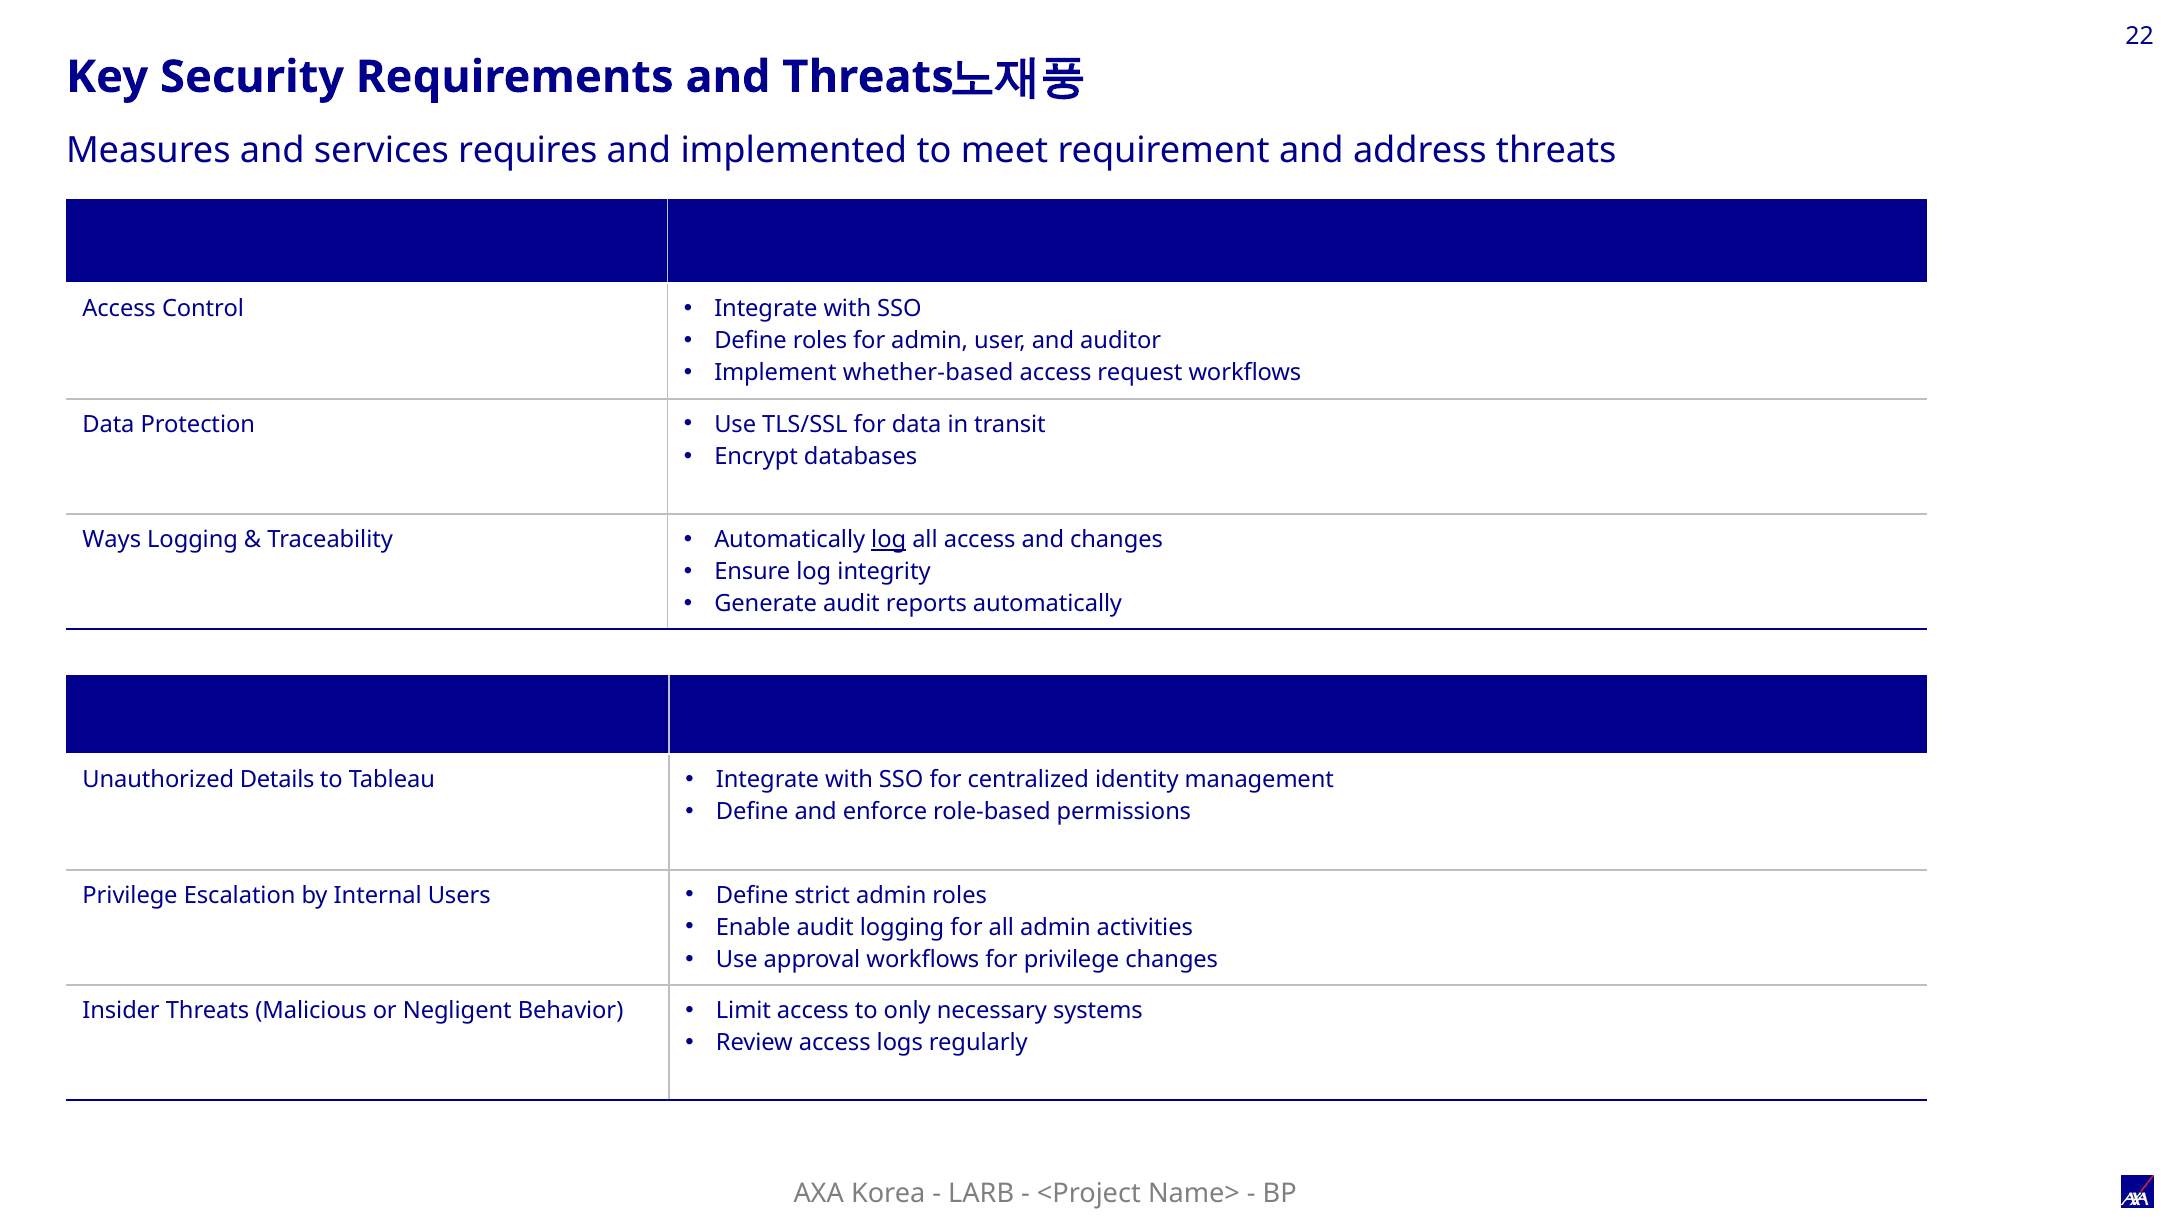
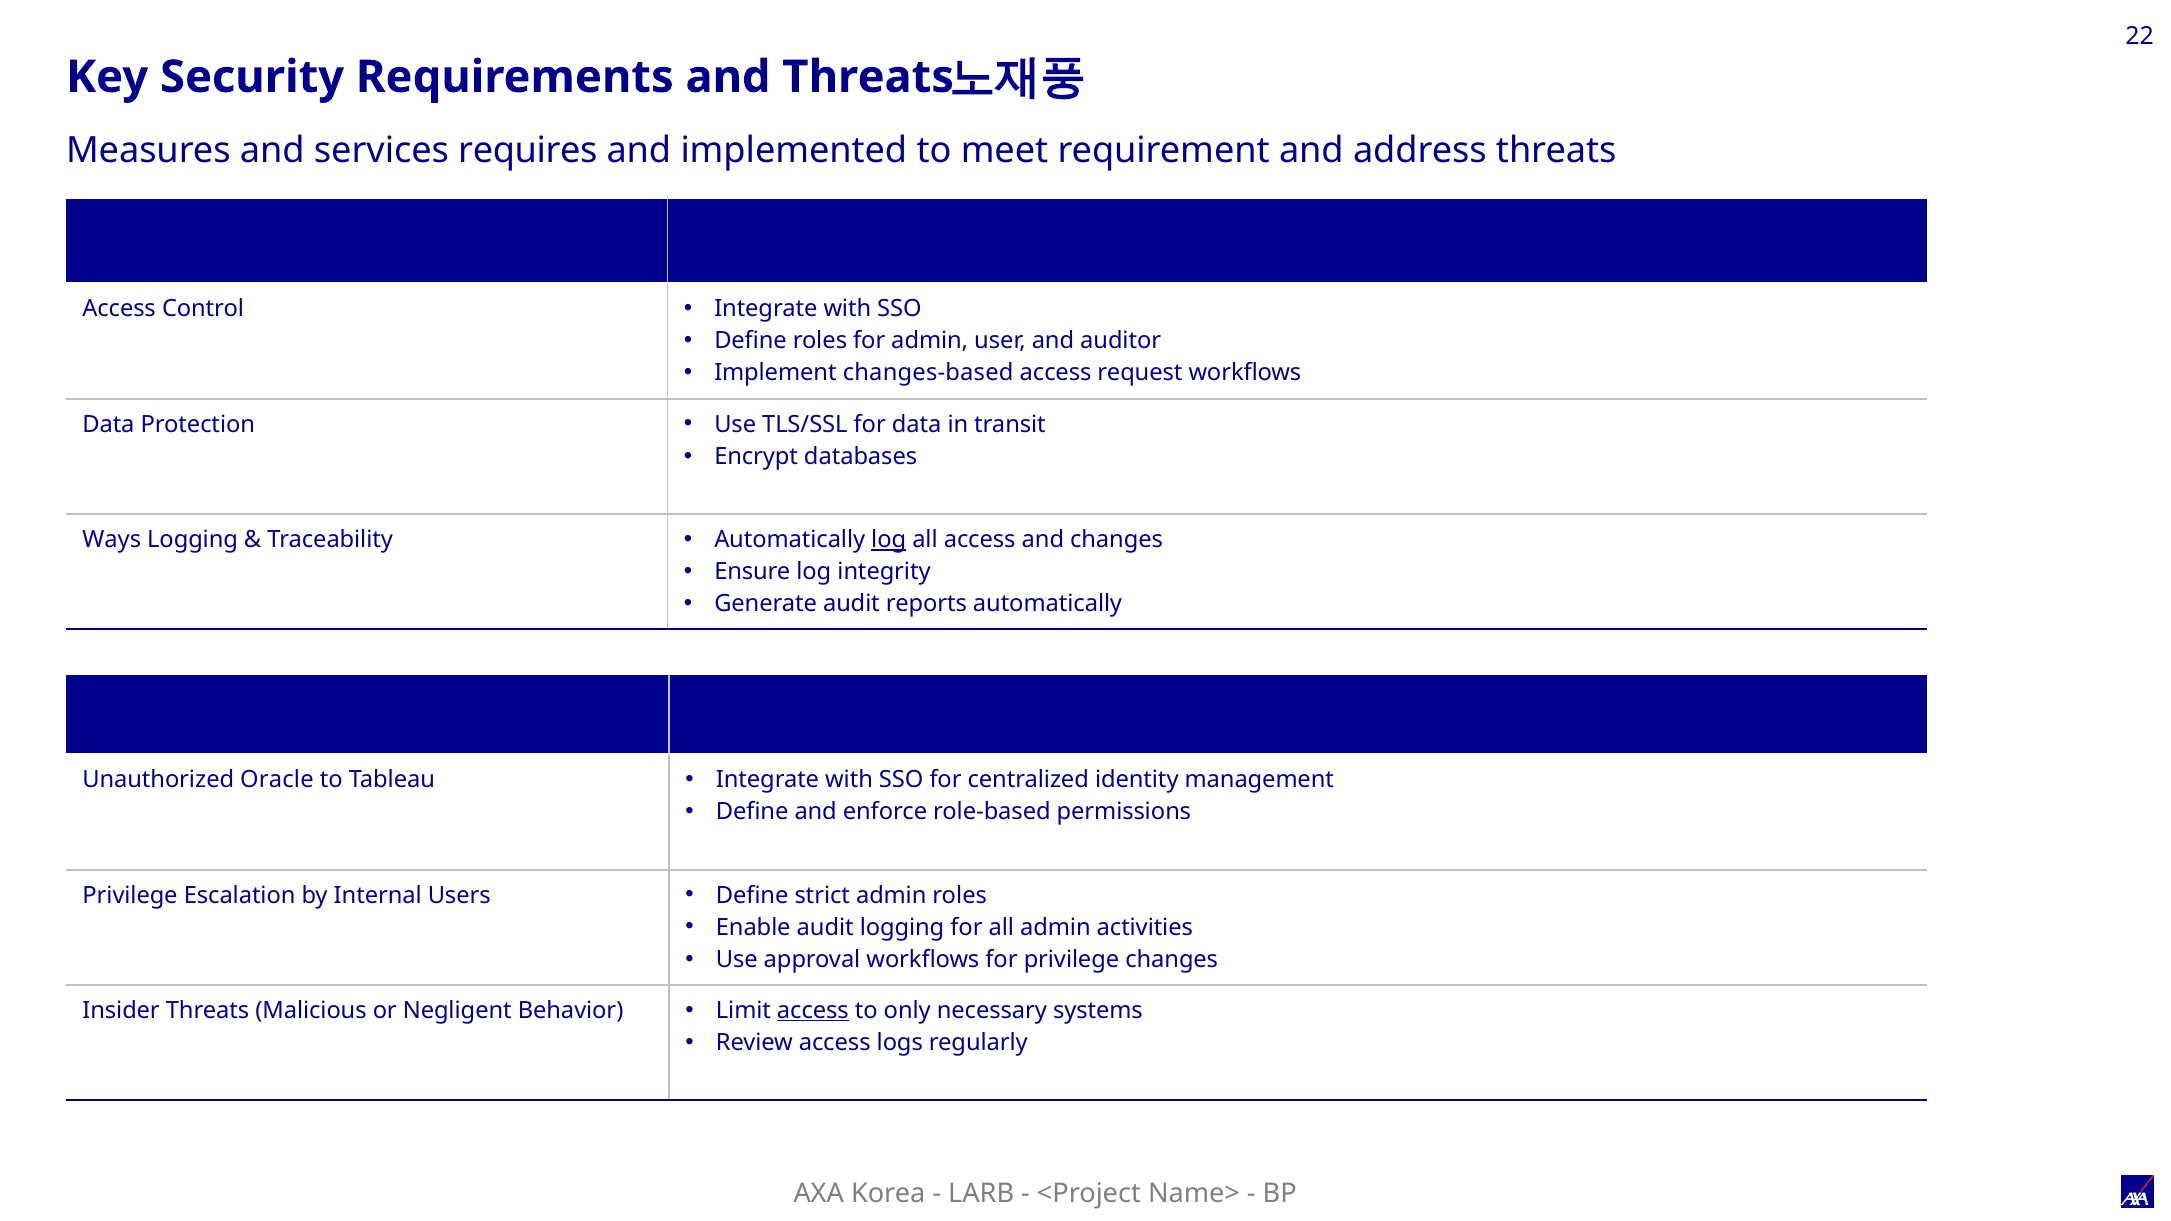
whether-based: whether-based -> changes-based (928, 373)
Details: Details -> Oracle (277, 780)
access underline: none -> present (813, 1011)
